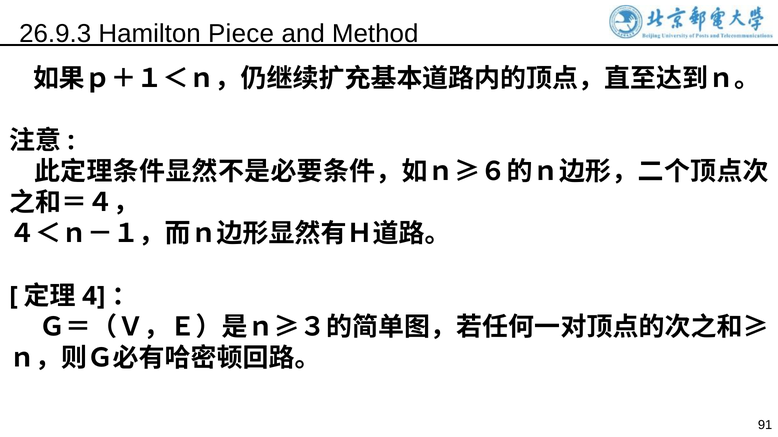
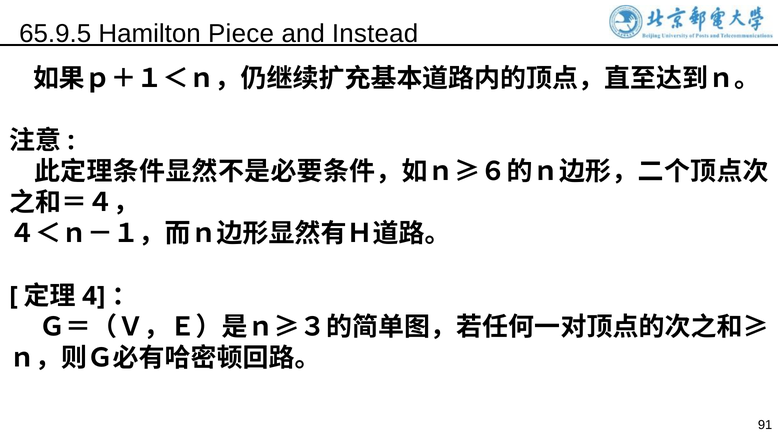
26.9.3: 26.9.3 -> 65.9.5 (55, 34)
Method: Method -> Instead (375, 34)
